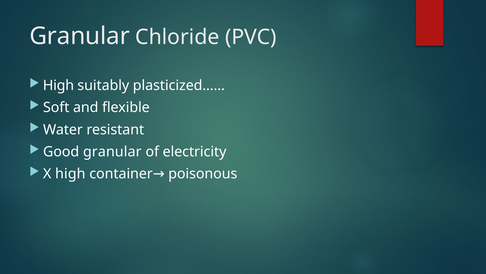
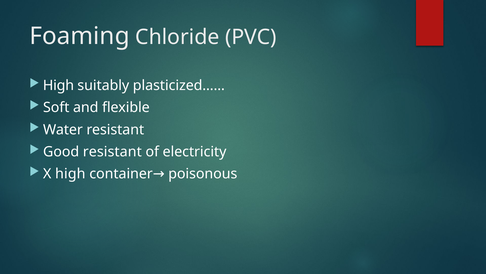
Granular: Granular -> Foaming (80, 36)
Good granular: granular -> resistant (112, 151)
